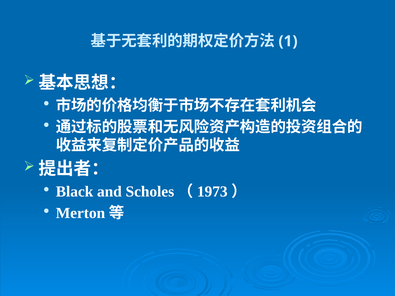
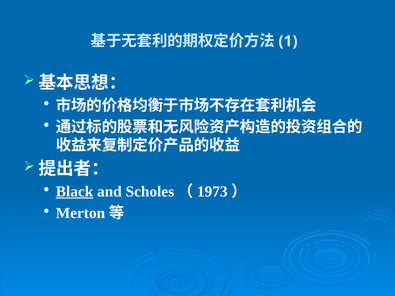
Black underline: none -> present (75, 192)
